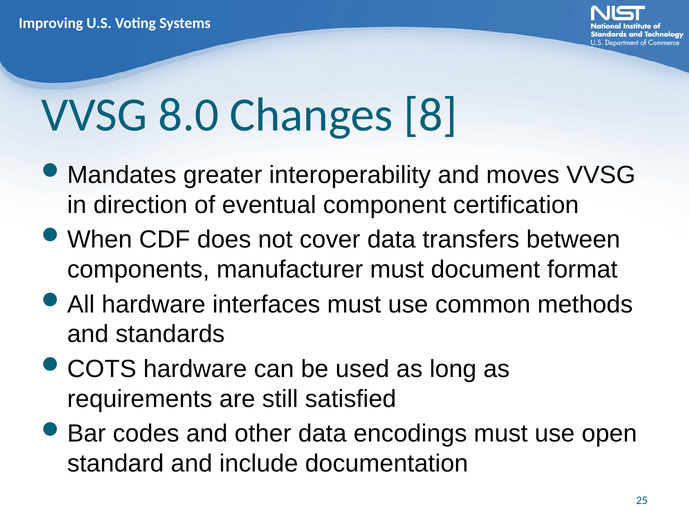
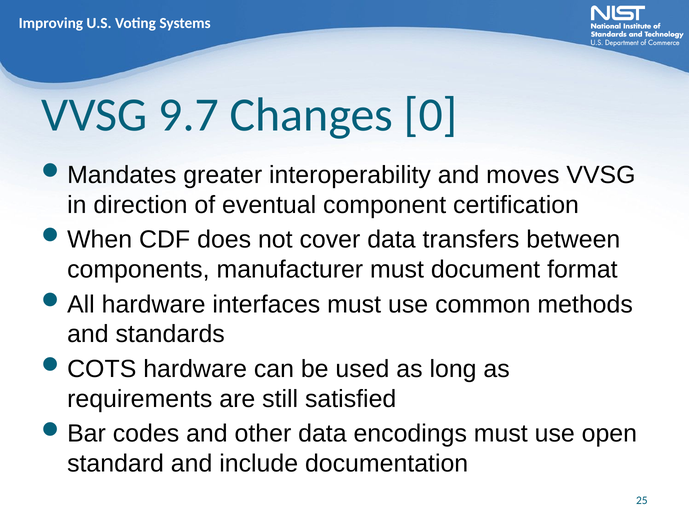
8.0: 8.0 -> 9.7 (189, 115)
8: 8 -> 0 (431, 115)
